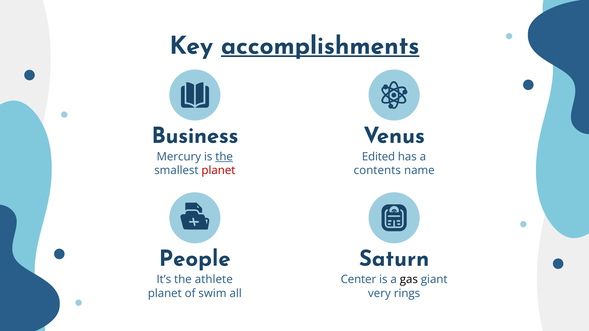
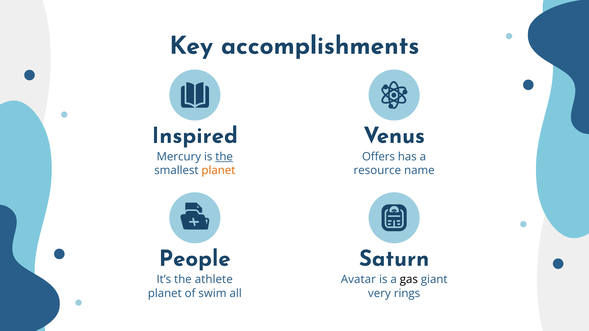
accomplishments underline: present -> none (320, 46)
Business: Business -> Inspired (195, 136)
Edited: Edited -> Offers (378, 157)
planet colour: red -> orange (218, 171)
contents: contents -> resource (377, 171)
Center: Center -> Avatar (358, 280)
